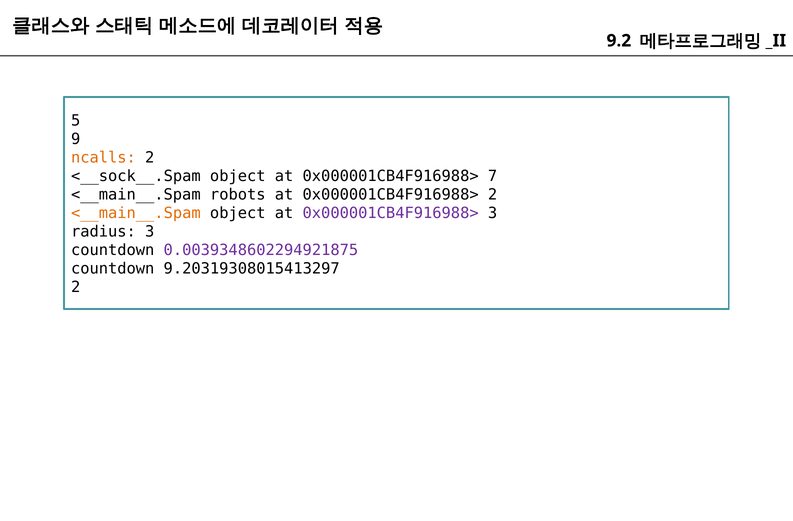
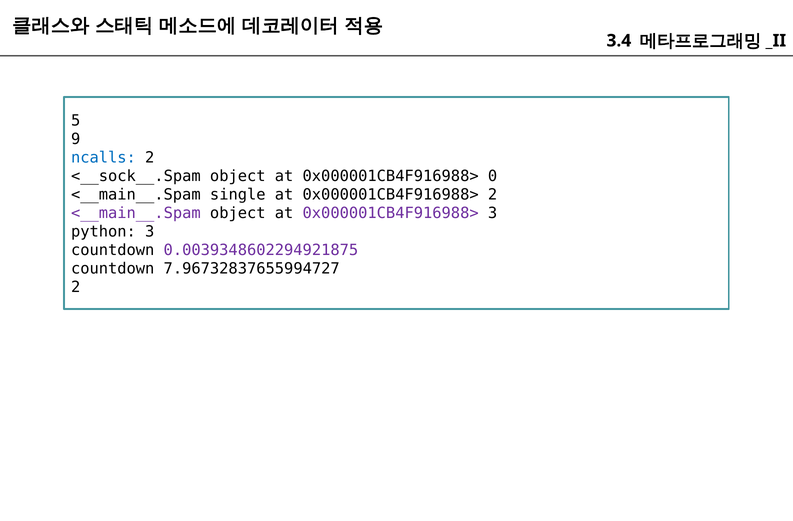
9.2: 9.2 -> 3.4 (619, 41)
ncalls colour: orange -> blue (103, 158)
7: 7 -> 0 (493, 176)
robots: robots -> single (238, 195)
<__main__.Spam colour: orange -> purple (136, 213)
radius: radius -> python (103, 232)
9.20319308015413297: 9.20319308015413297 -> 7.96732837655994727 (252, 269)
